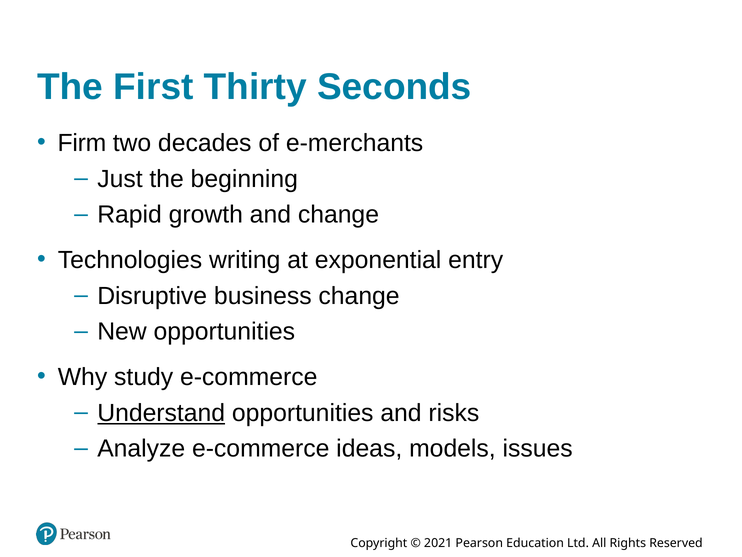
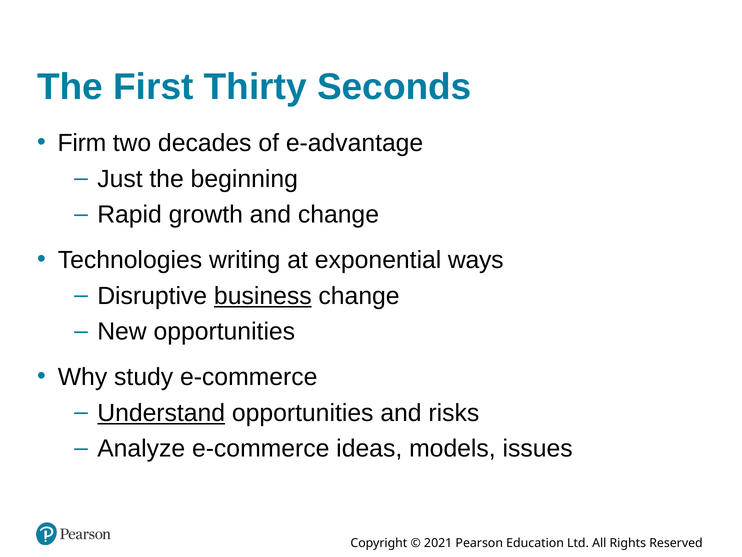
e-merchants: e-merchants -> e-advantage (355, 143)
entry: entry -> ways (476, 260)
business underline: none -> present (263, 296)
